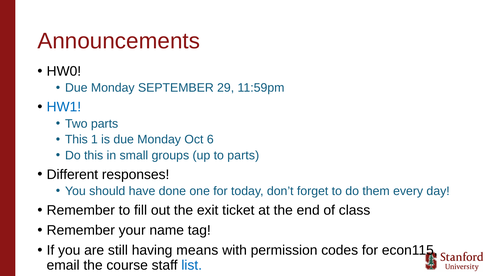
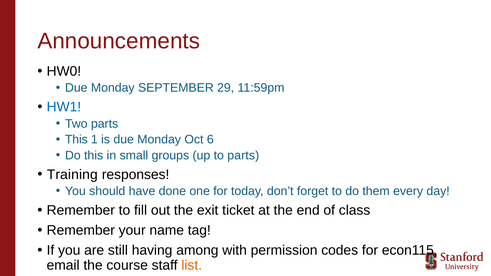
Different: Different -> Training (72, 175)
means: means -> among (197, 251)
list colour: blue -> orange (192, 266)
